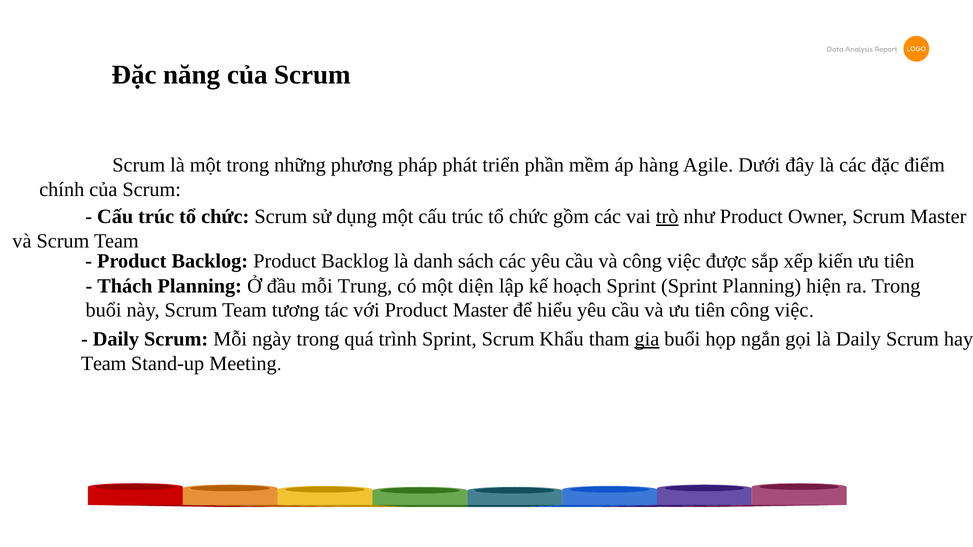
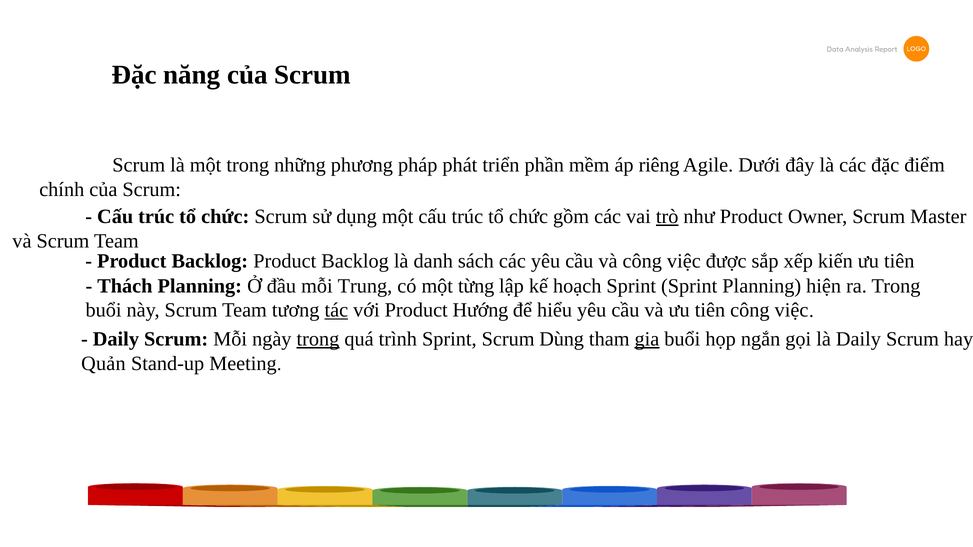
hàng: hàng -> riêng (659, 165)
diện: diện -> từng (476, 286)
tác underline: none -> present (336, 310)
Product Master: Master -> Hướng (480, 310)
trong underline: none -> present (318, 339)
Khẩu: Khẩu -> Dùng (562, 339)
Team: Team -> Quản (103, 364)
